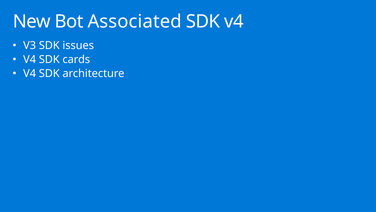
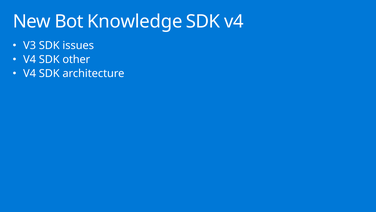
Associated: Associated -> Knowledge (135, 22)
cards: cards -> other (76, 59)
